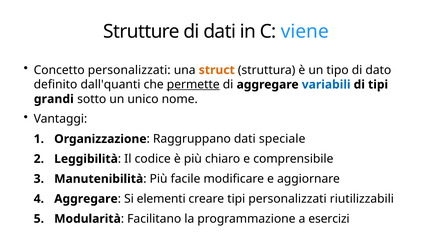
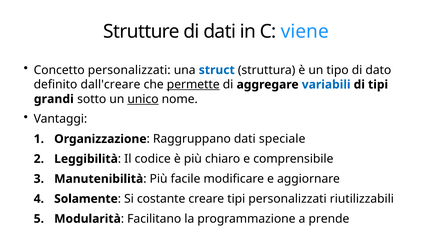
struct colour: orange -> blue (217, 70)
dall'quanti: dall'quanti -> dall'creare (110, 84)
unico underline: none -> present (143, 99)
Aggregare: Aggregare -> Solamente (86, 199)
elementi: elementi -> costante (161, 199)
esercizi: esercizi -> prende (329, 219)
